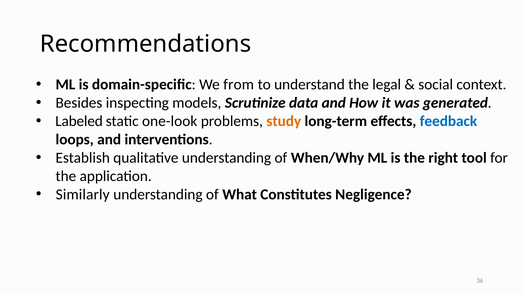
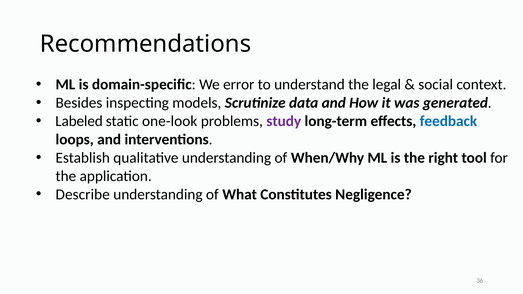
from: from -> error (239, 85)
study colour: orange -> purple (284, 121)
Similarly: Similarly -> Describe (83, 195)
